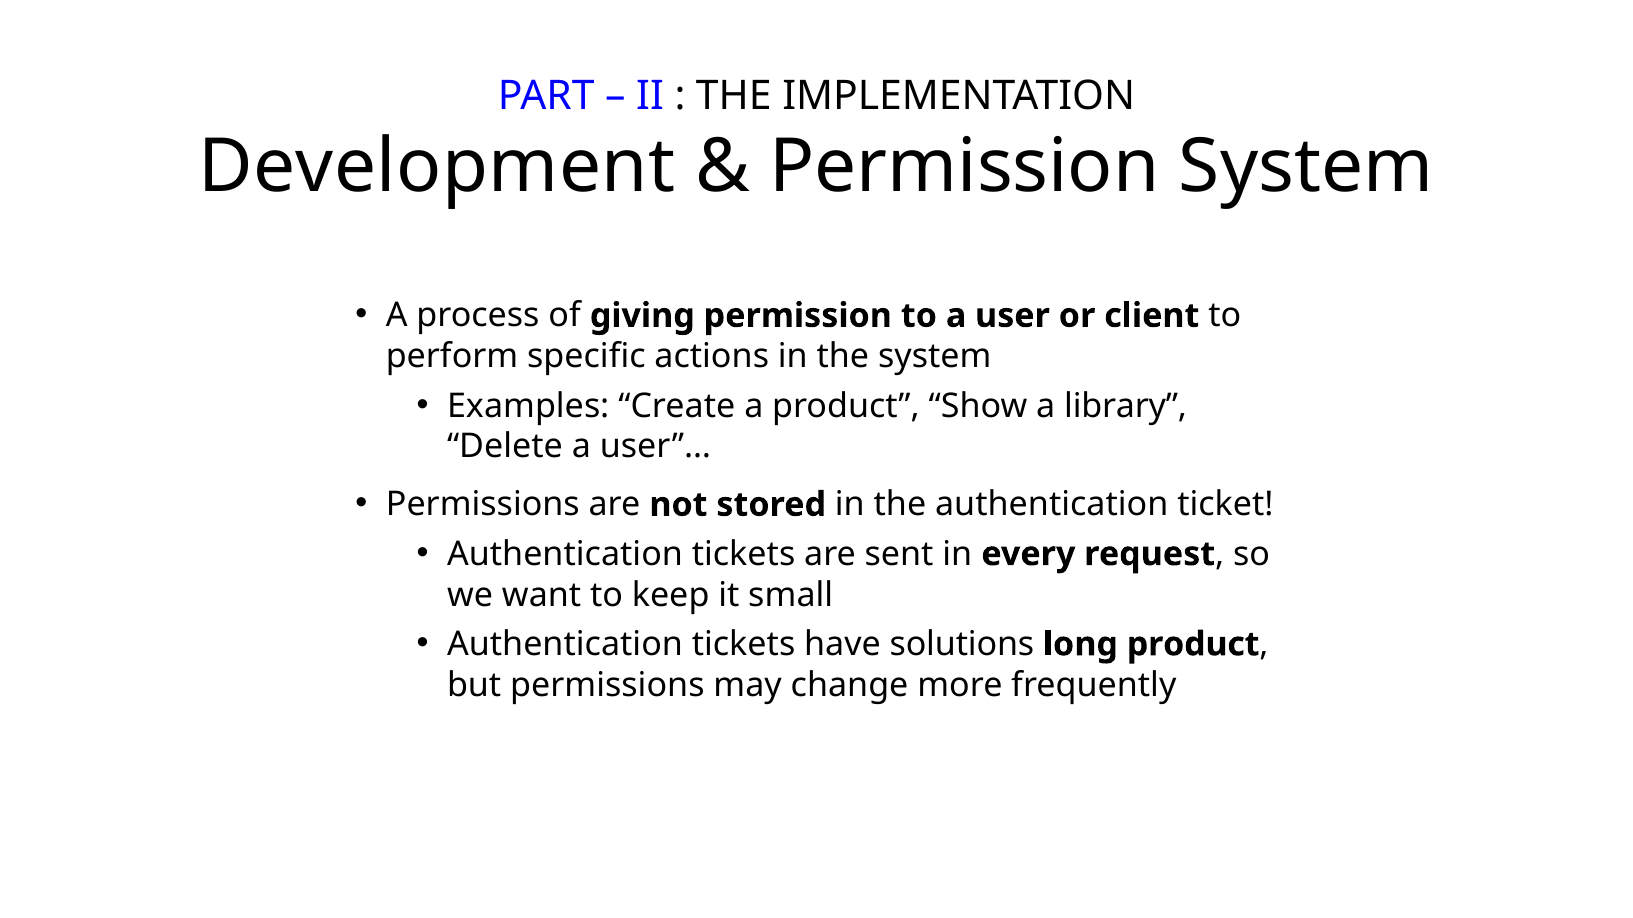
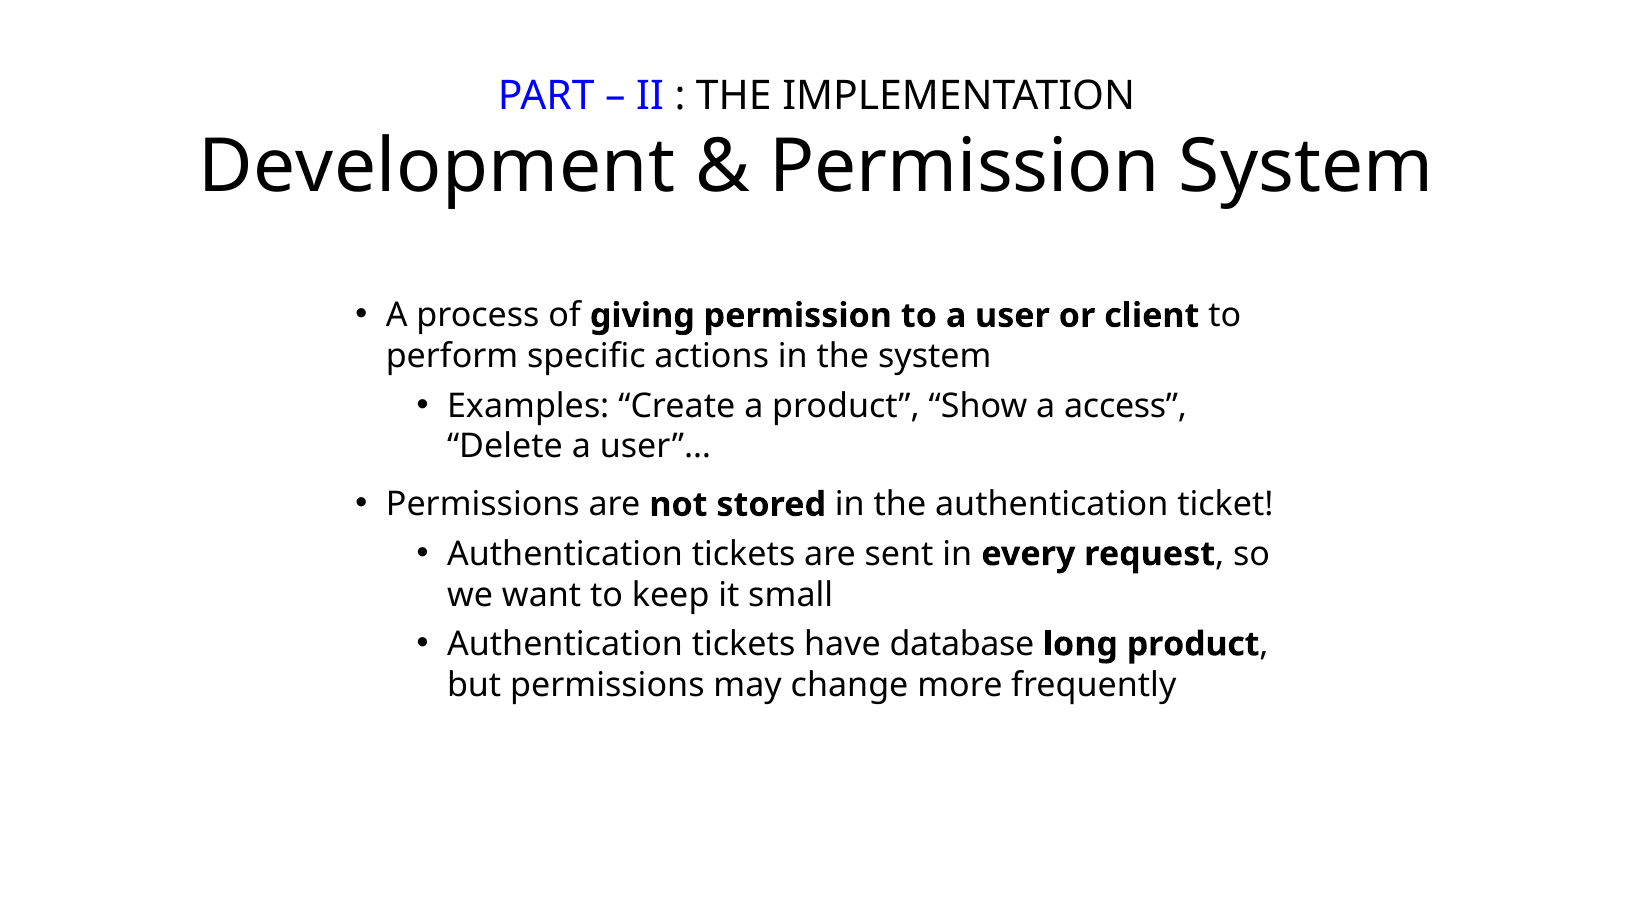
library: library -> access (1126, 406)
solutions: solutions -> database (962, 645)
